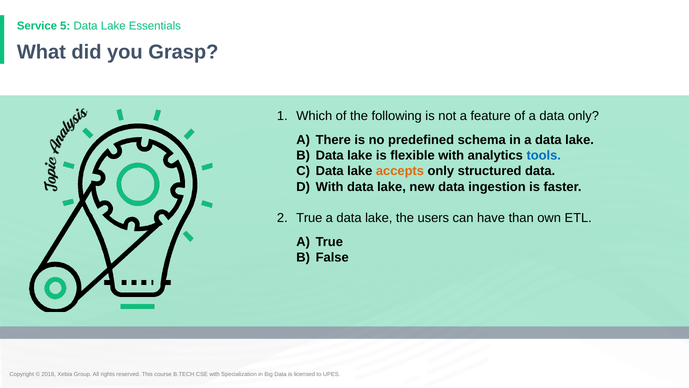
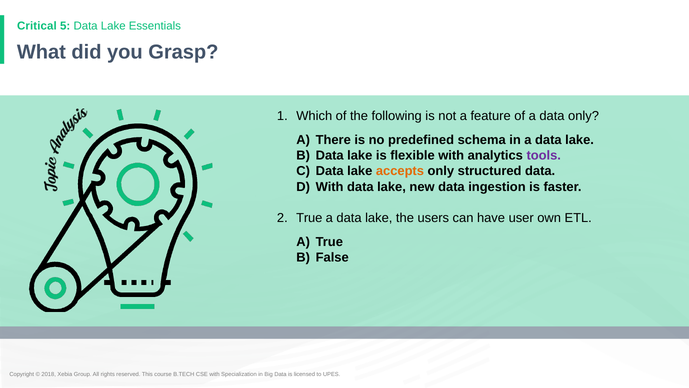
Service: Service -> Critical (37, 26)
tools colour: blue -> purple (544, 156)
than: than -> user (521, 218)
